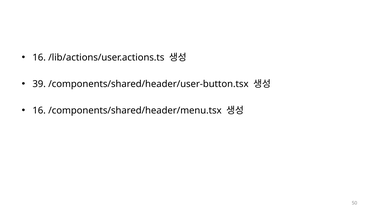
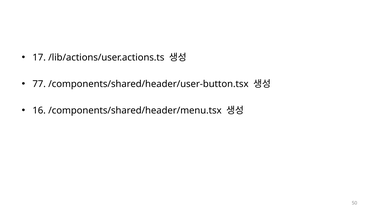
16: 16 -> 17 (39, 58)
39: 39 -> 77 (39, 84)
